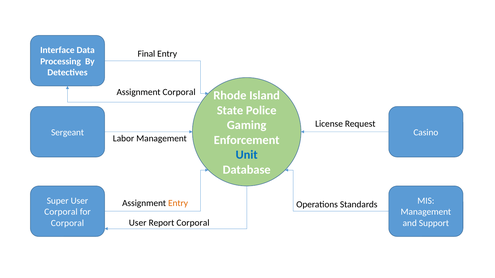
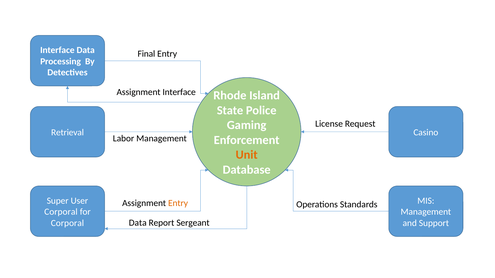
Assignment Corporal: Corporal -> Interface (179, 92)
Sergeant: Sergeant -> Retrieval (68, 133)
Unit colour: blue -> orange (247, 155)
User: User -> Data (138, 223)
Report Corporal: Corporal -> Sergeant (193, 223)
